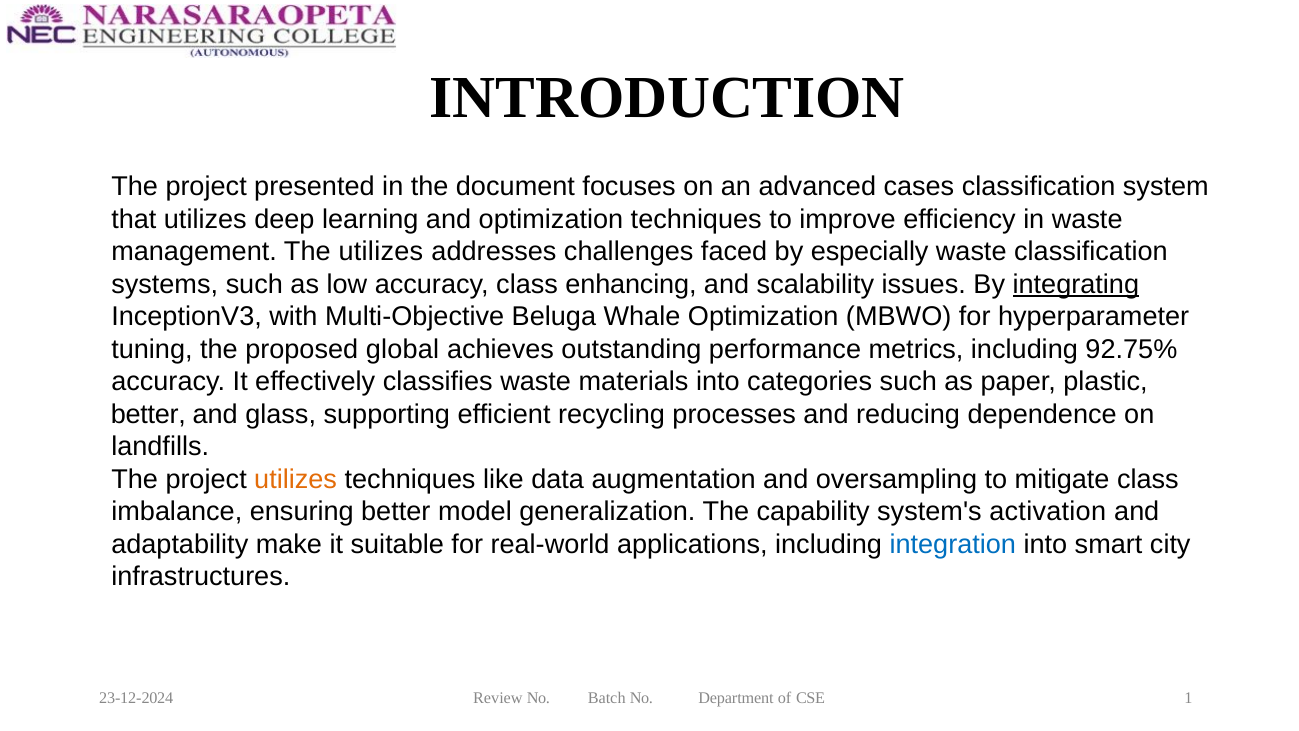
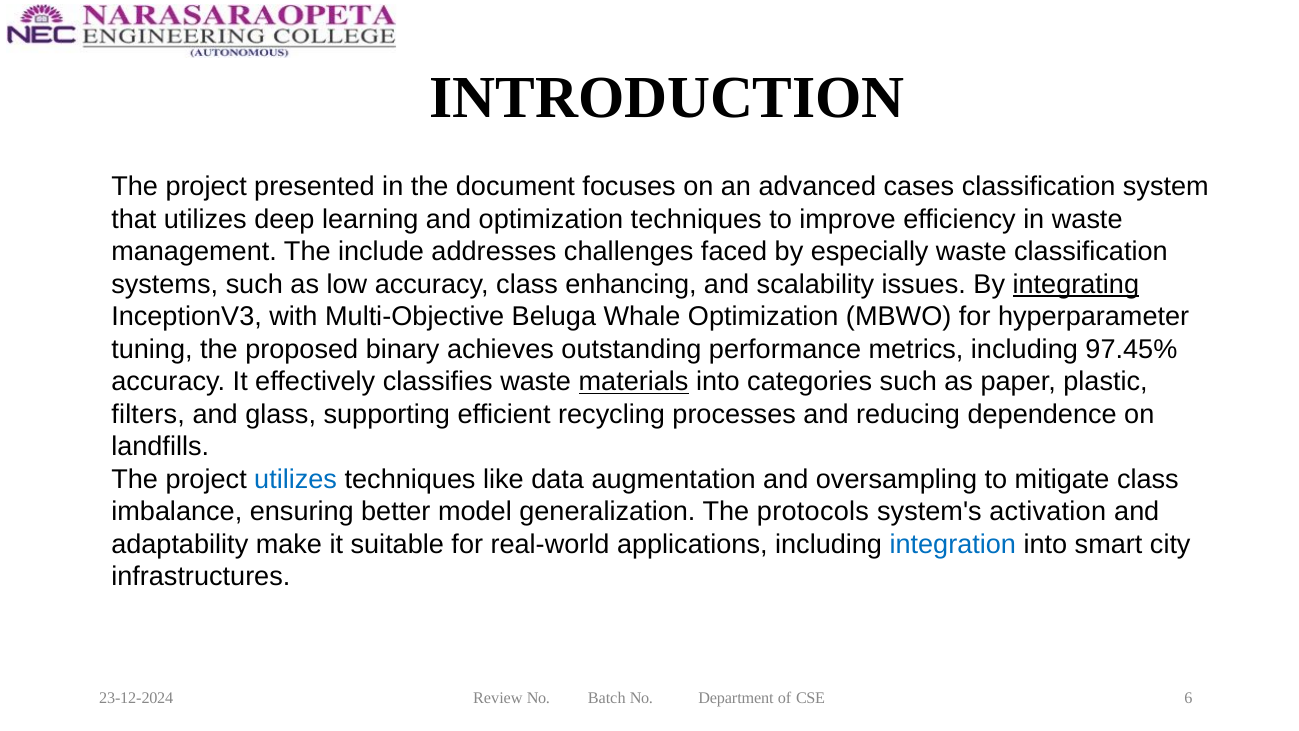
The utilizes: utilizes -> include (381, 252)
global: global -> binary (403, 349)
92.75%: 92.75% -> 97.45% (1131, 349)
materials underline: none -> present (634, 382)
better: better -> filters (148, 414)
utilizes colour: orange -> blue (296, 479)
capability: capability -> protocols (813, 512)
1: 1 -> 6 (1189, 698)
